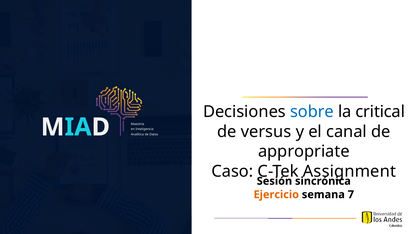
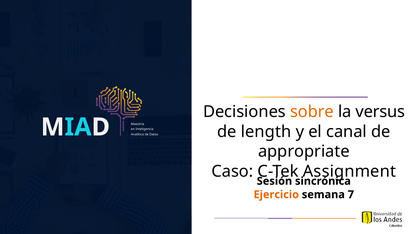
sobre colour: blue -> orange (312, 112)
critical: critical -> versus (380, 112)
versus: versus -> length (266, 132)
